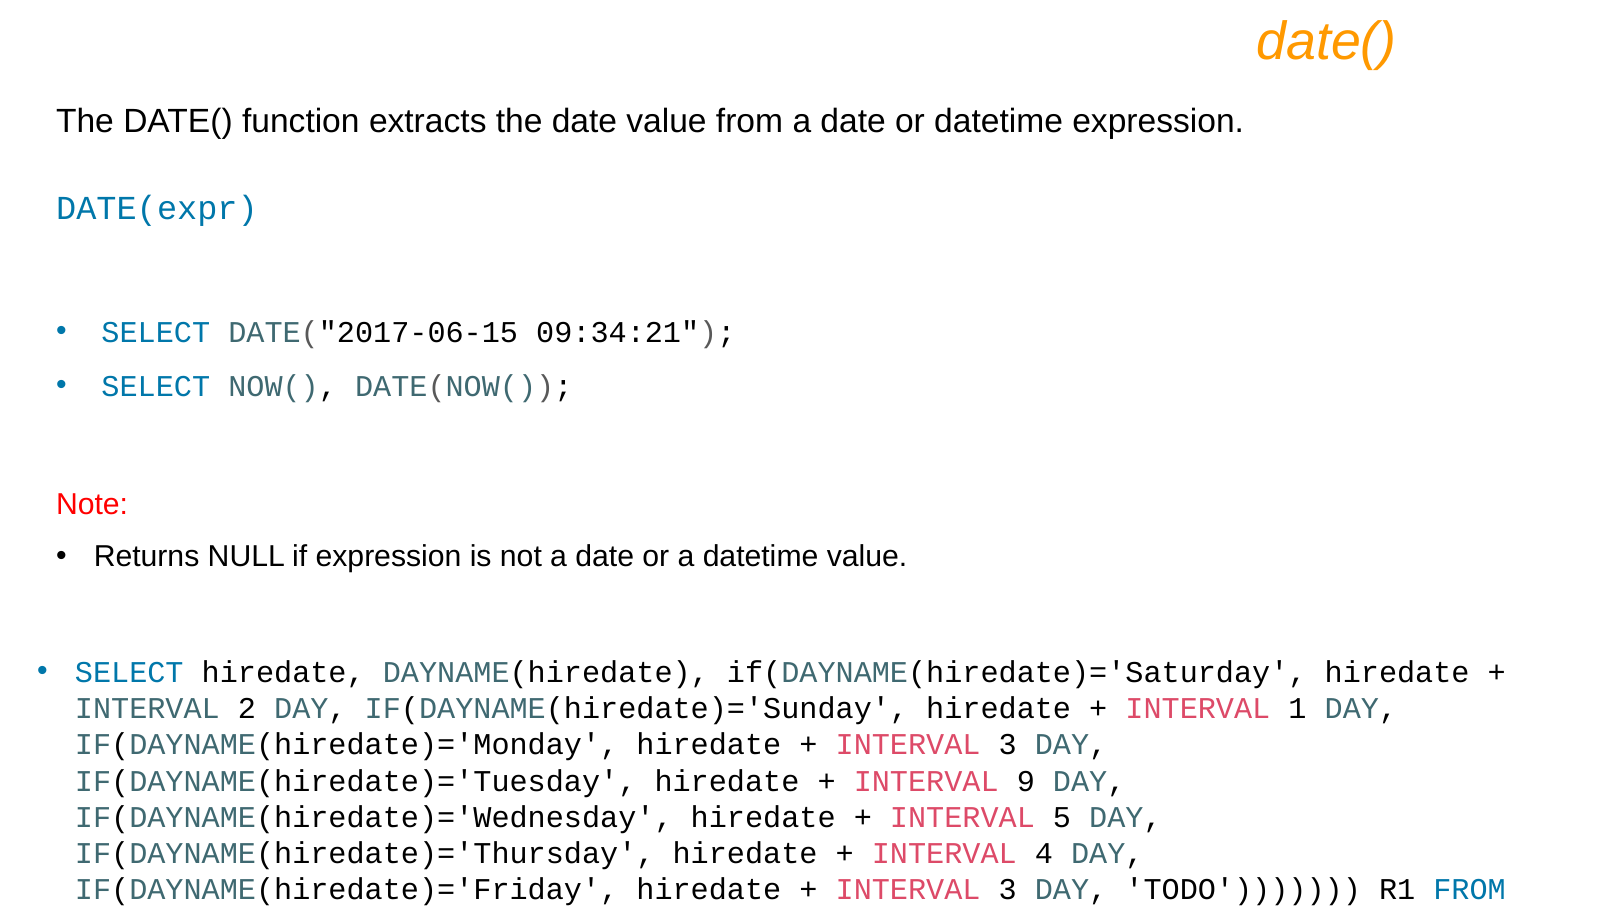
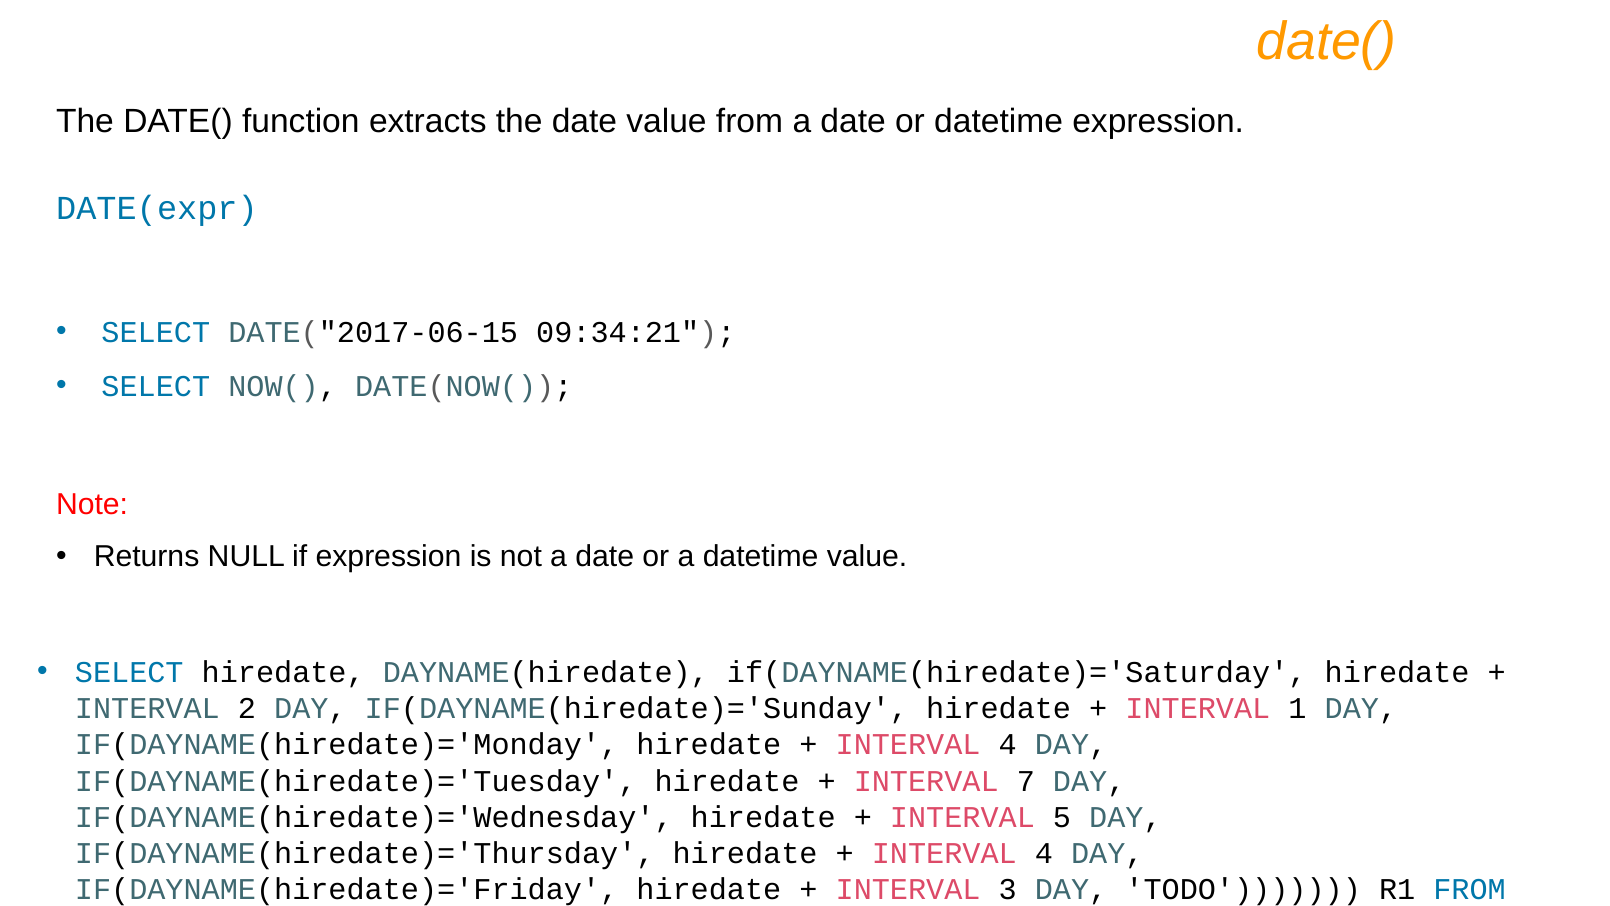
3: 3 -> 4 (1008, 745)
9: 9 -> 7 (1026, 781)
